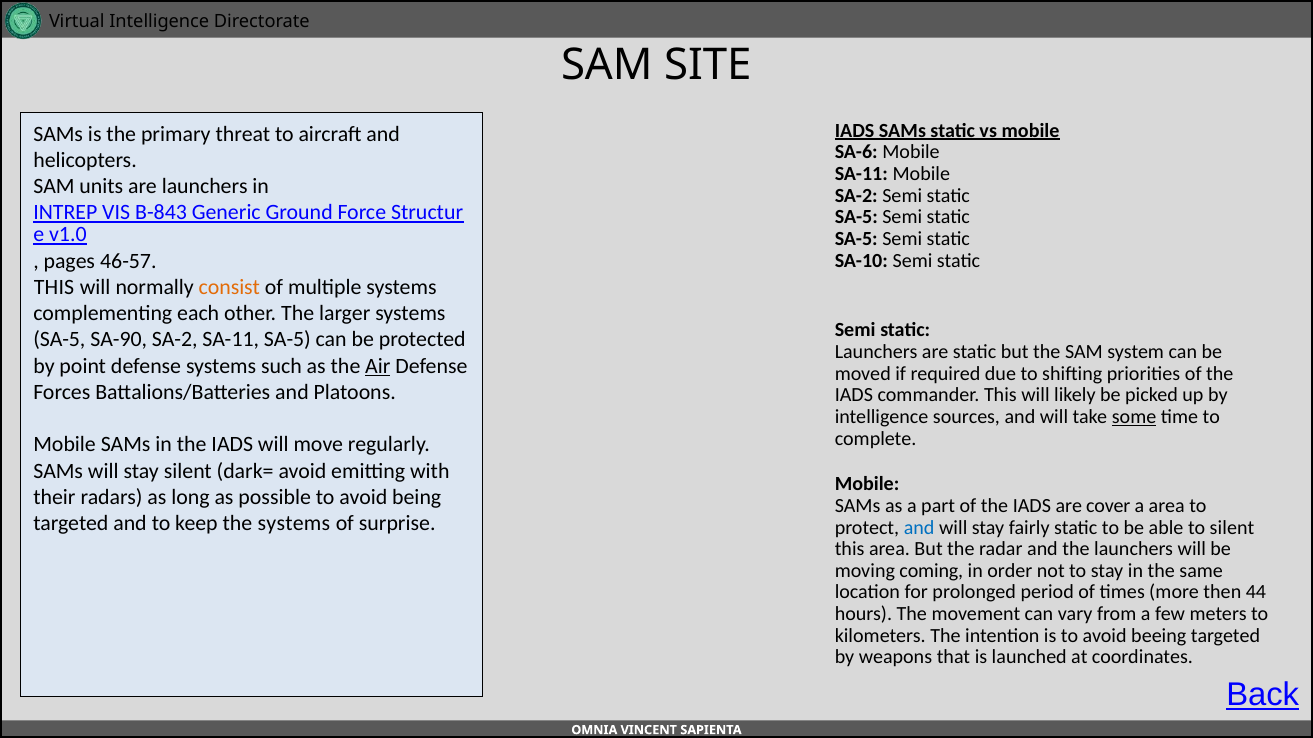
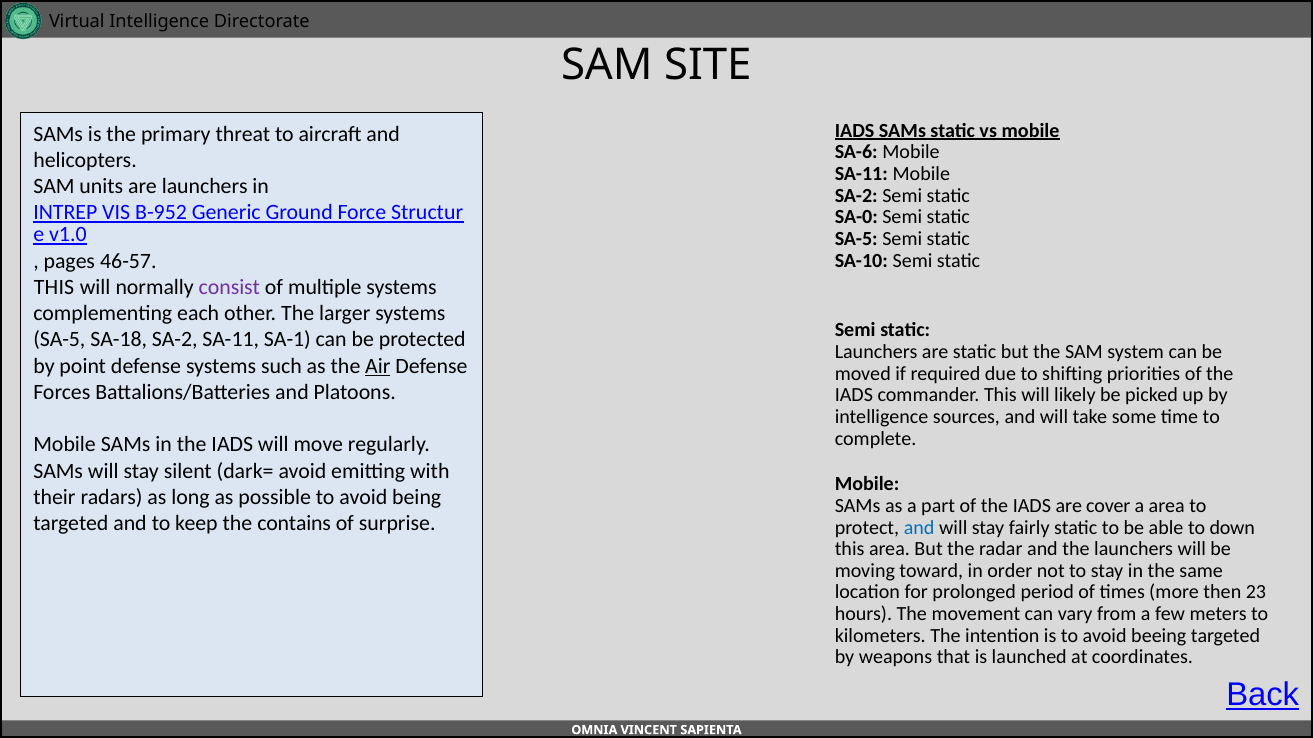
B-843: B-843 -> B-952 (161, 213)
SA-5: SA-5 -> SA-0 (856, 217)
consist colour: orange -> purple (229, 288)
SA-90: SA-90 -> SA-18 (119, 340)
SA-11 SA-5: SA-5 -> SA-1 (287, 340)
some underline: present -> none (1134, 417)
the systems: systems -> contains (294, 524)
to silent: silent -> down (1232, 528)
coming: coming -> toward (931, 571)
44: 44 -> 23 (1256, 593)
